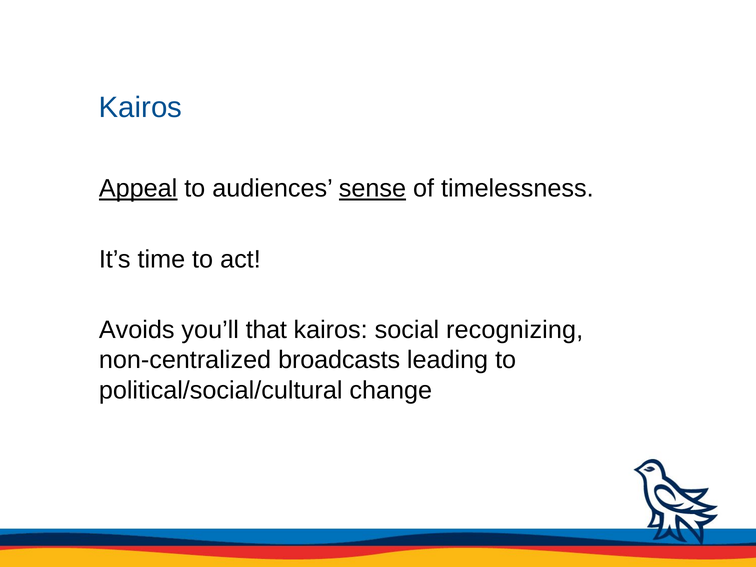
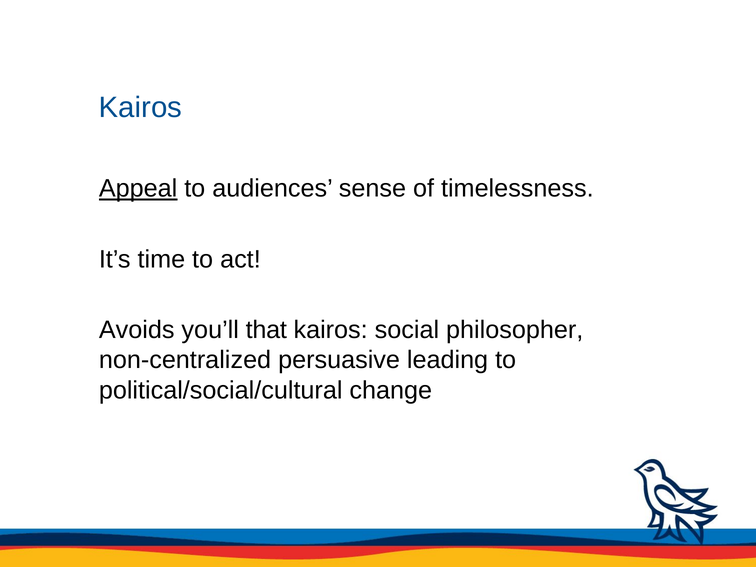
sense underline: present -> none (372, 189)
recognizing: recognizing -> philosopher (515, 330)
broadcasts: broadcasts -> persuasive (339, 360)
